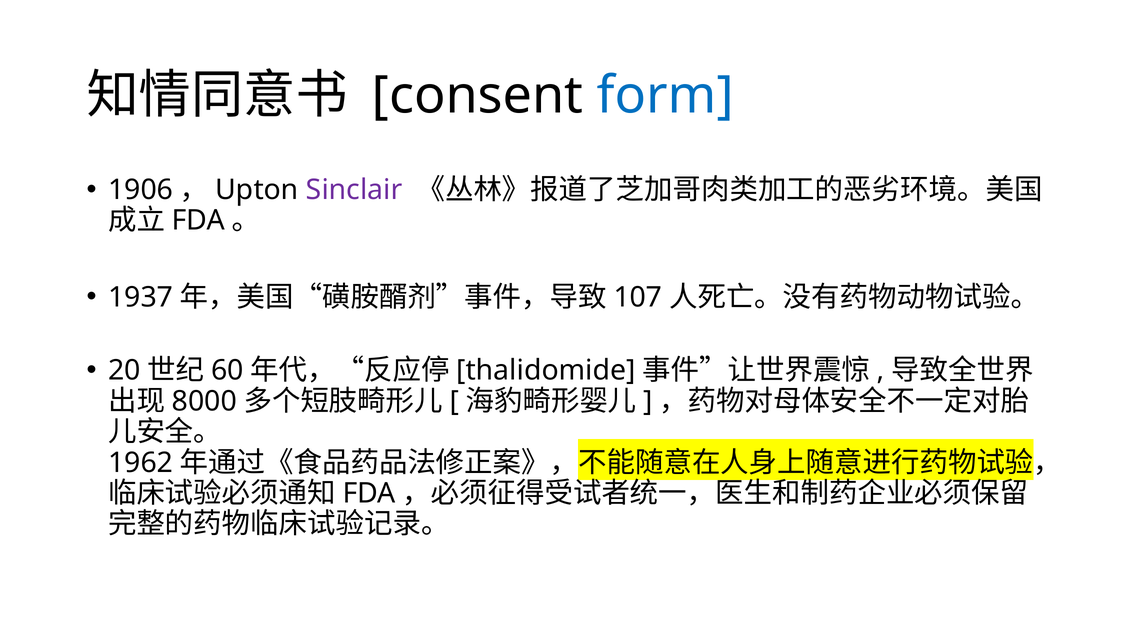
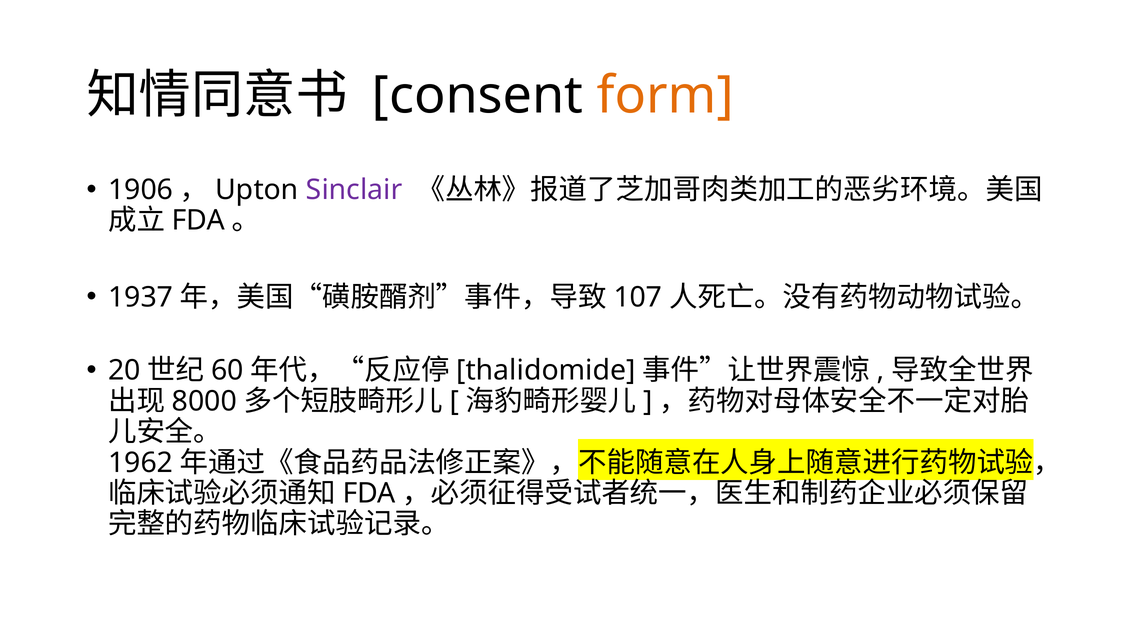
form colour: blue -> orange (665, 96)
